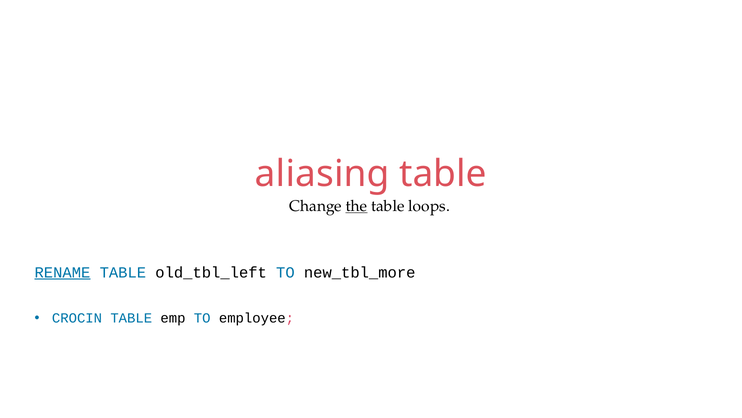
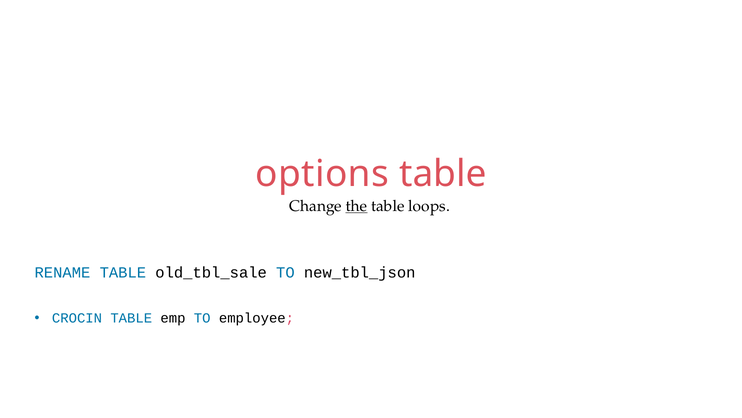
aliasing: aliasing -> options (322, 174)
RENAME underline: present -> none (62, 272)
old_tbl_left: old_tbl_left -> old_tbl_sale (211, 272)
new_tbl_more: new_tbl_more -> new_tbl_json (360, 272)
